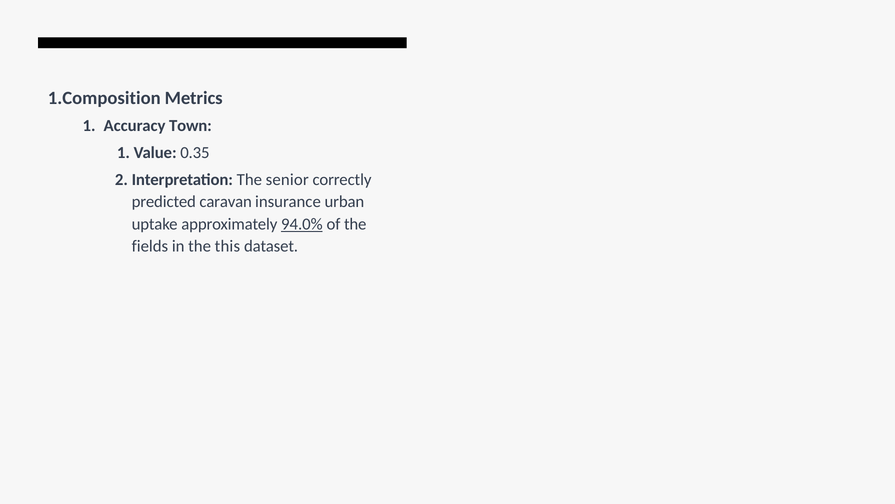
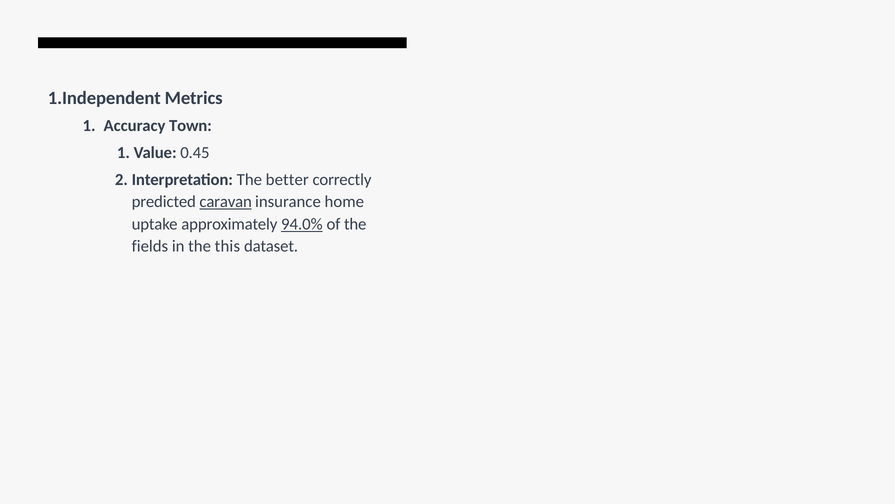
1.Composition: 1.Composition -> 1.Independent (104, 98)
0.35: 0.35 -> 0.45 (195, 153)
senior: senior -> better (287, 180)
caravan underline: none -> present (226, 202)
urban: urban -> home (344, 202)
